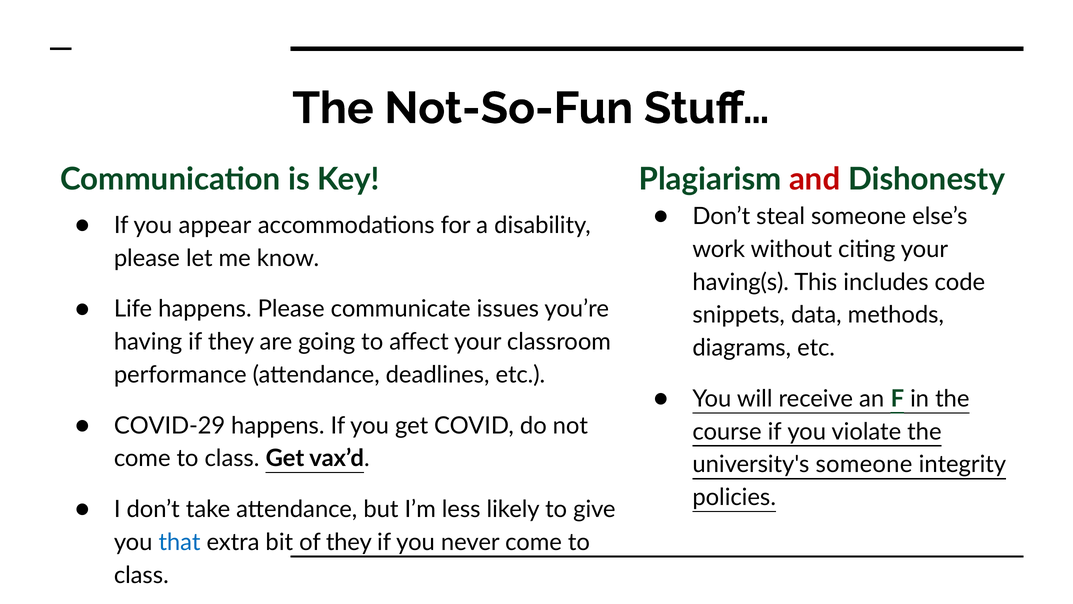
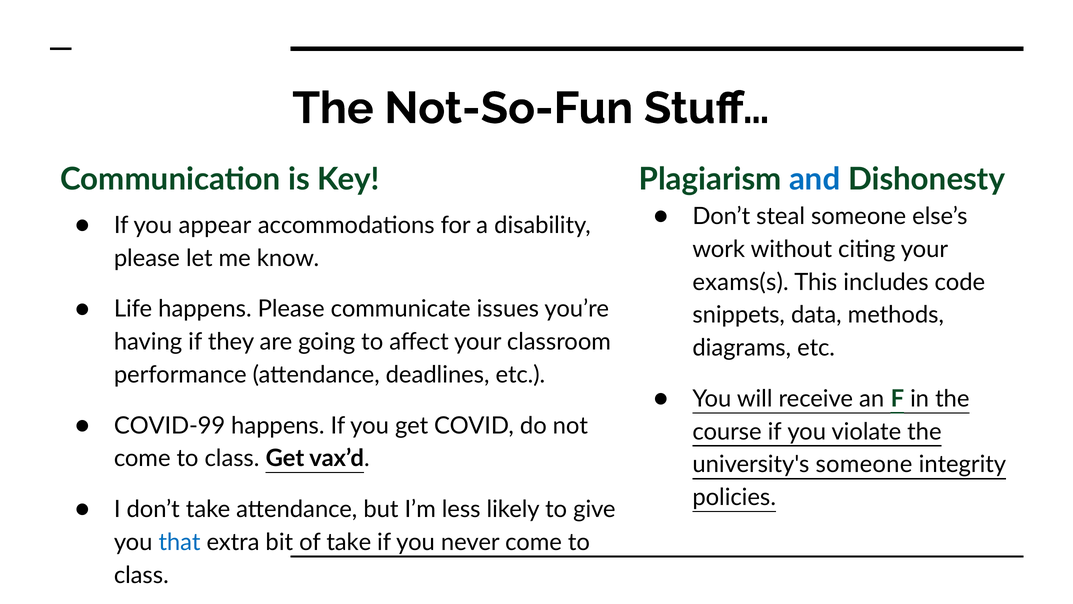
and colour: red -> blue (815, 179)
having(s: having(s -> exams(s (741, 282)
COVID-29: COVID-29 -> COVID-99 (170, 425)
of they: they -> take (349, 542)
